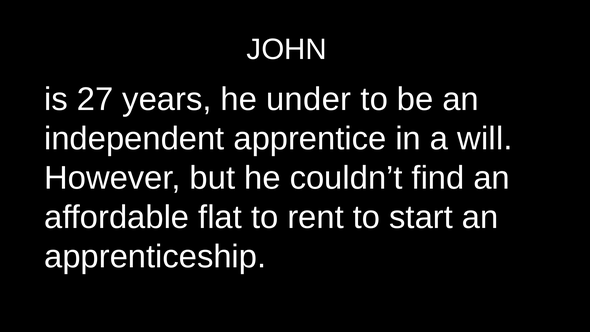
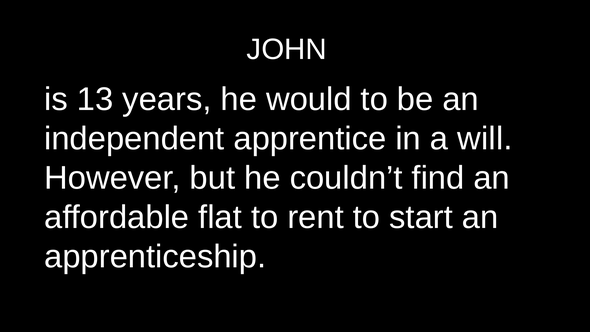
27: 27 -> 13 (95, 99)
under: under -> would (309, 99)
